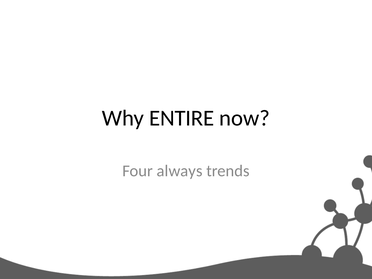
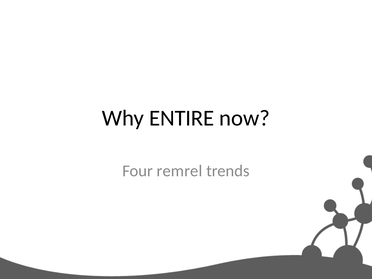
always: always -> remrel (180, 171)
